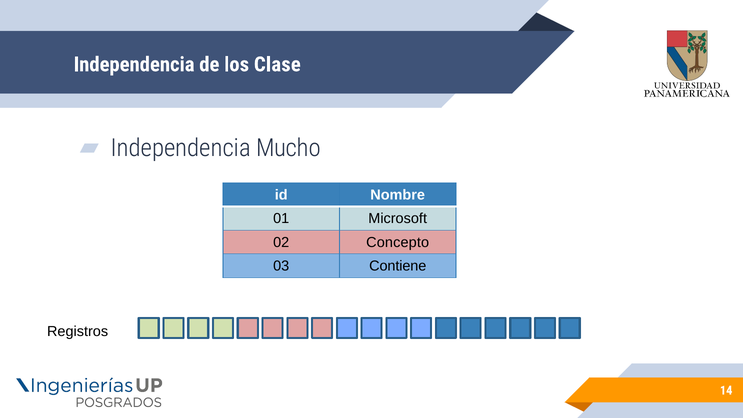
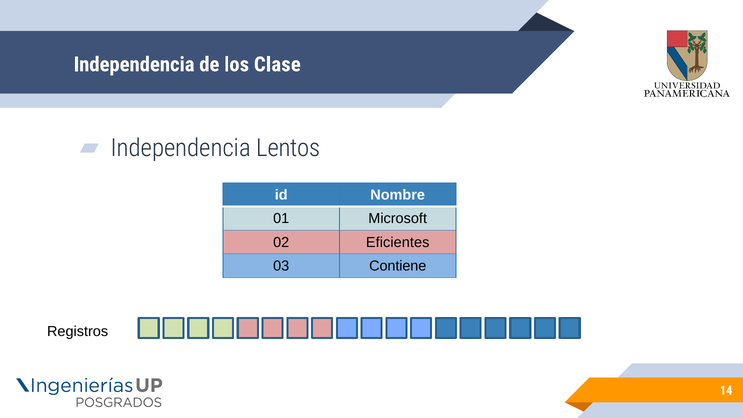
Mucho: Mucho -> Lentos (288, 148)
Concepto: Concepto -> Eficientes (398, 242)
